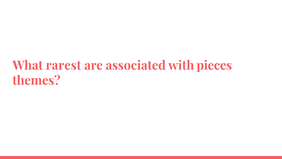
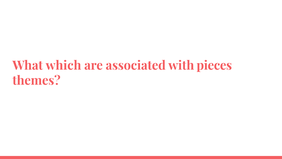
rarest: rarest -> which (63, 65)
